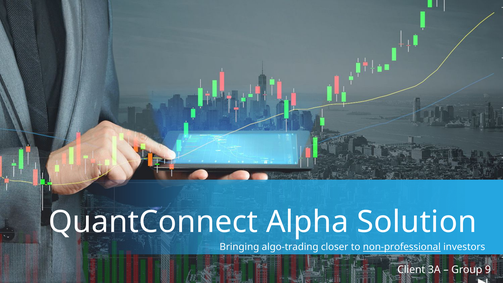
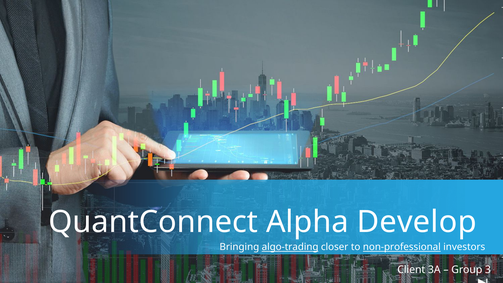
Solution: Solution -> Develop (417, 222)
algo-trading underline: none -> present (290, 247)
9: 9 -> 3 (488, 270)
